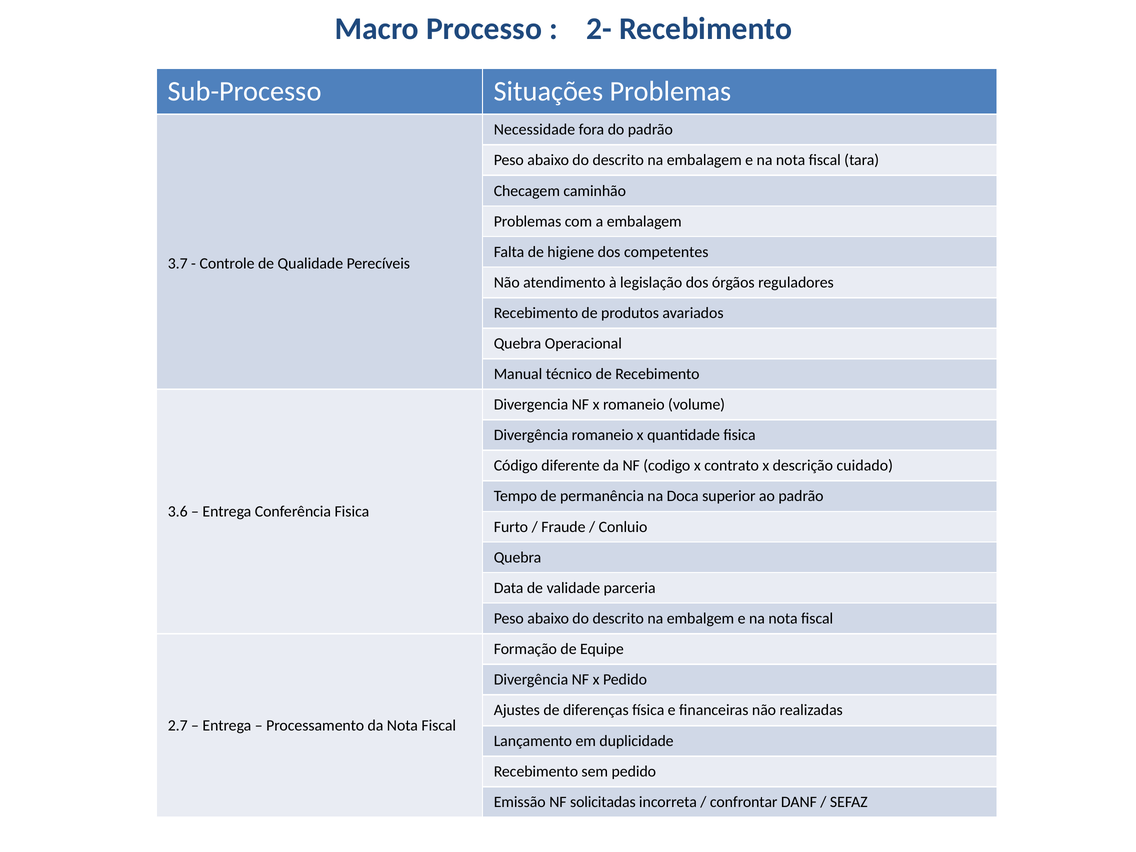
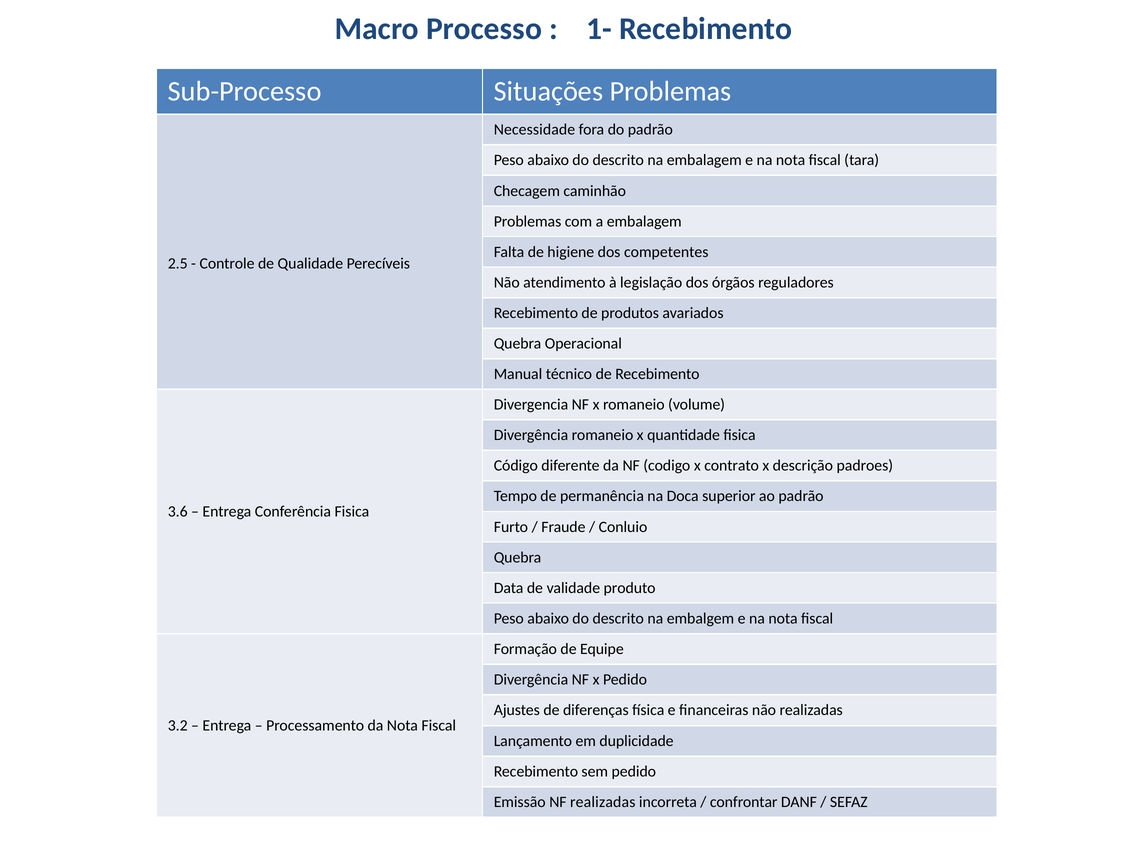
2-: 2- -> 1- (599, 29)
3.7: 3.7 -> 2.5 (178, 264)
cuidado: cuidado -> padroes (865, 466)
parceria: parceria -> produto (630, 588)
2.7: 2.7 -> 3.2 (178, 726)
NF solicitadas: solicitadas -> realizadas (603, 802)
